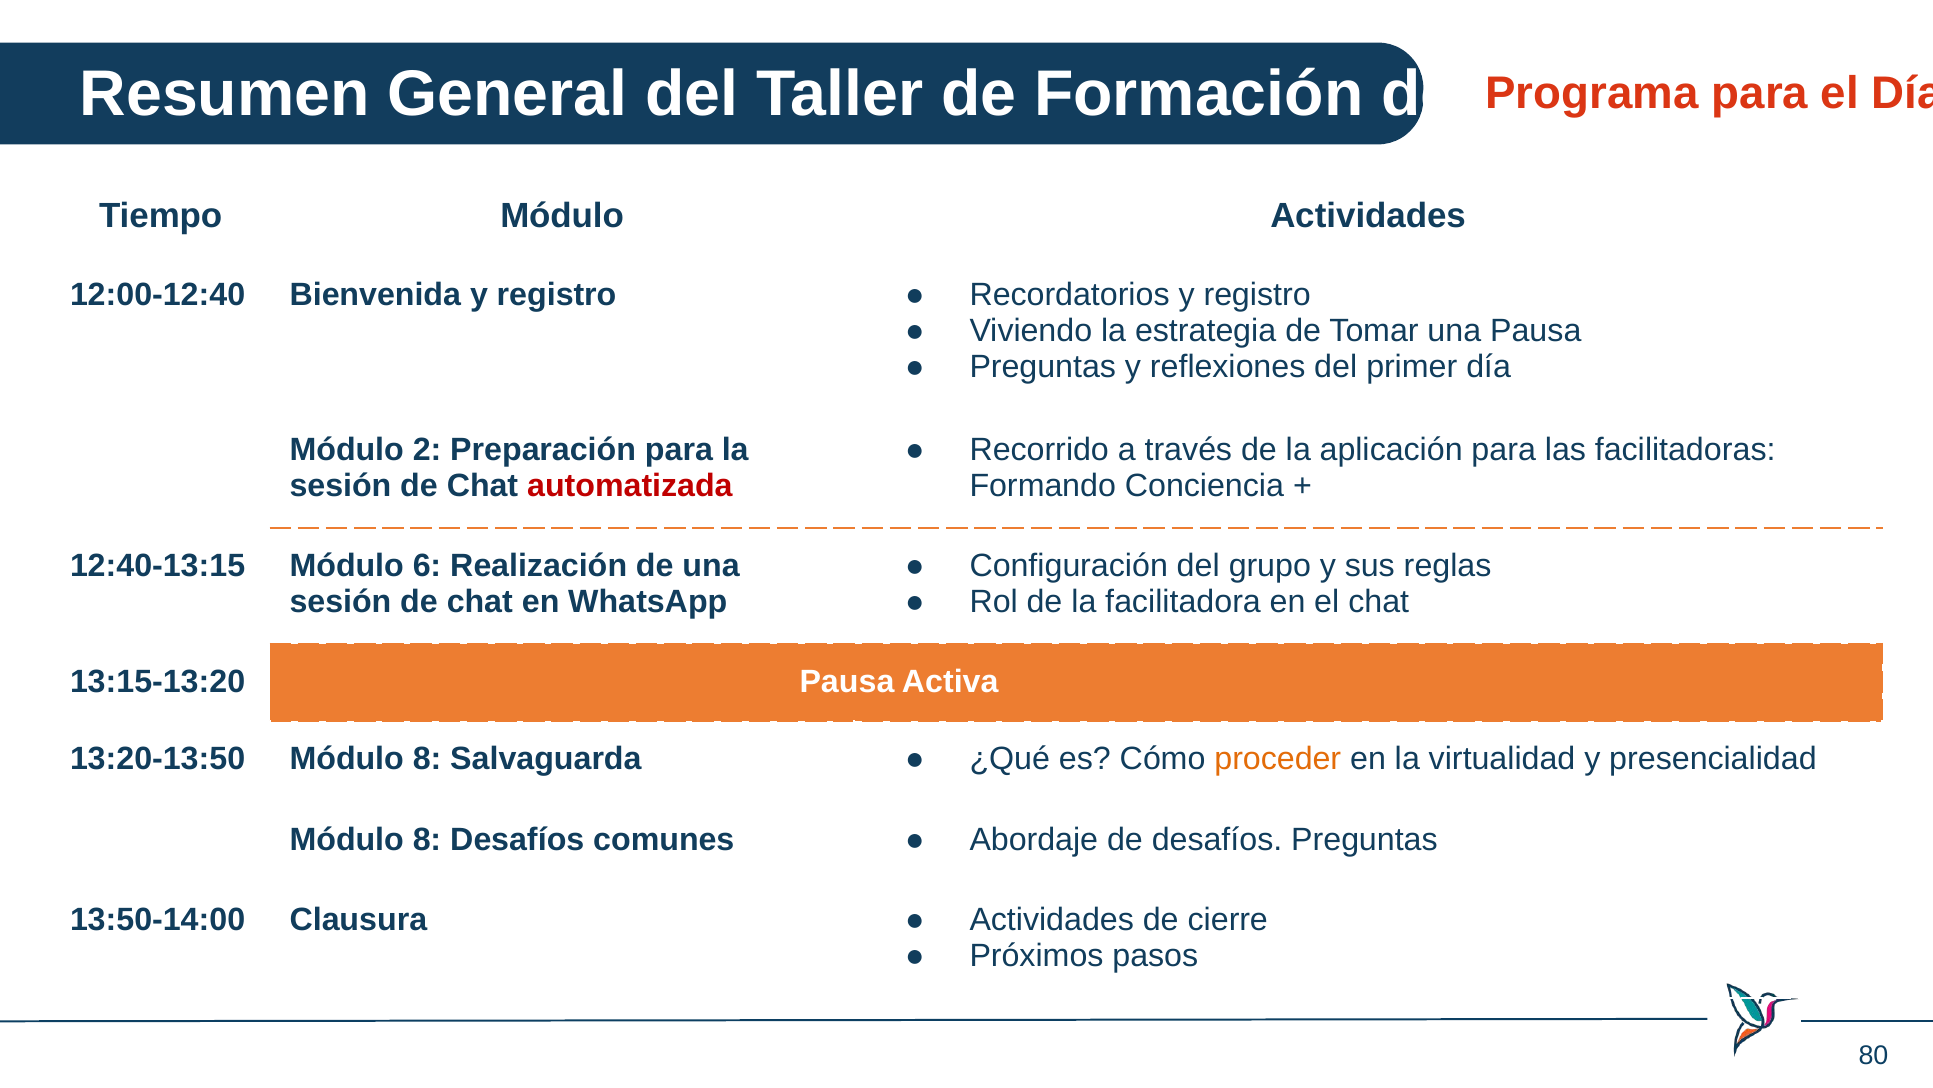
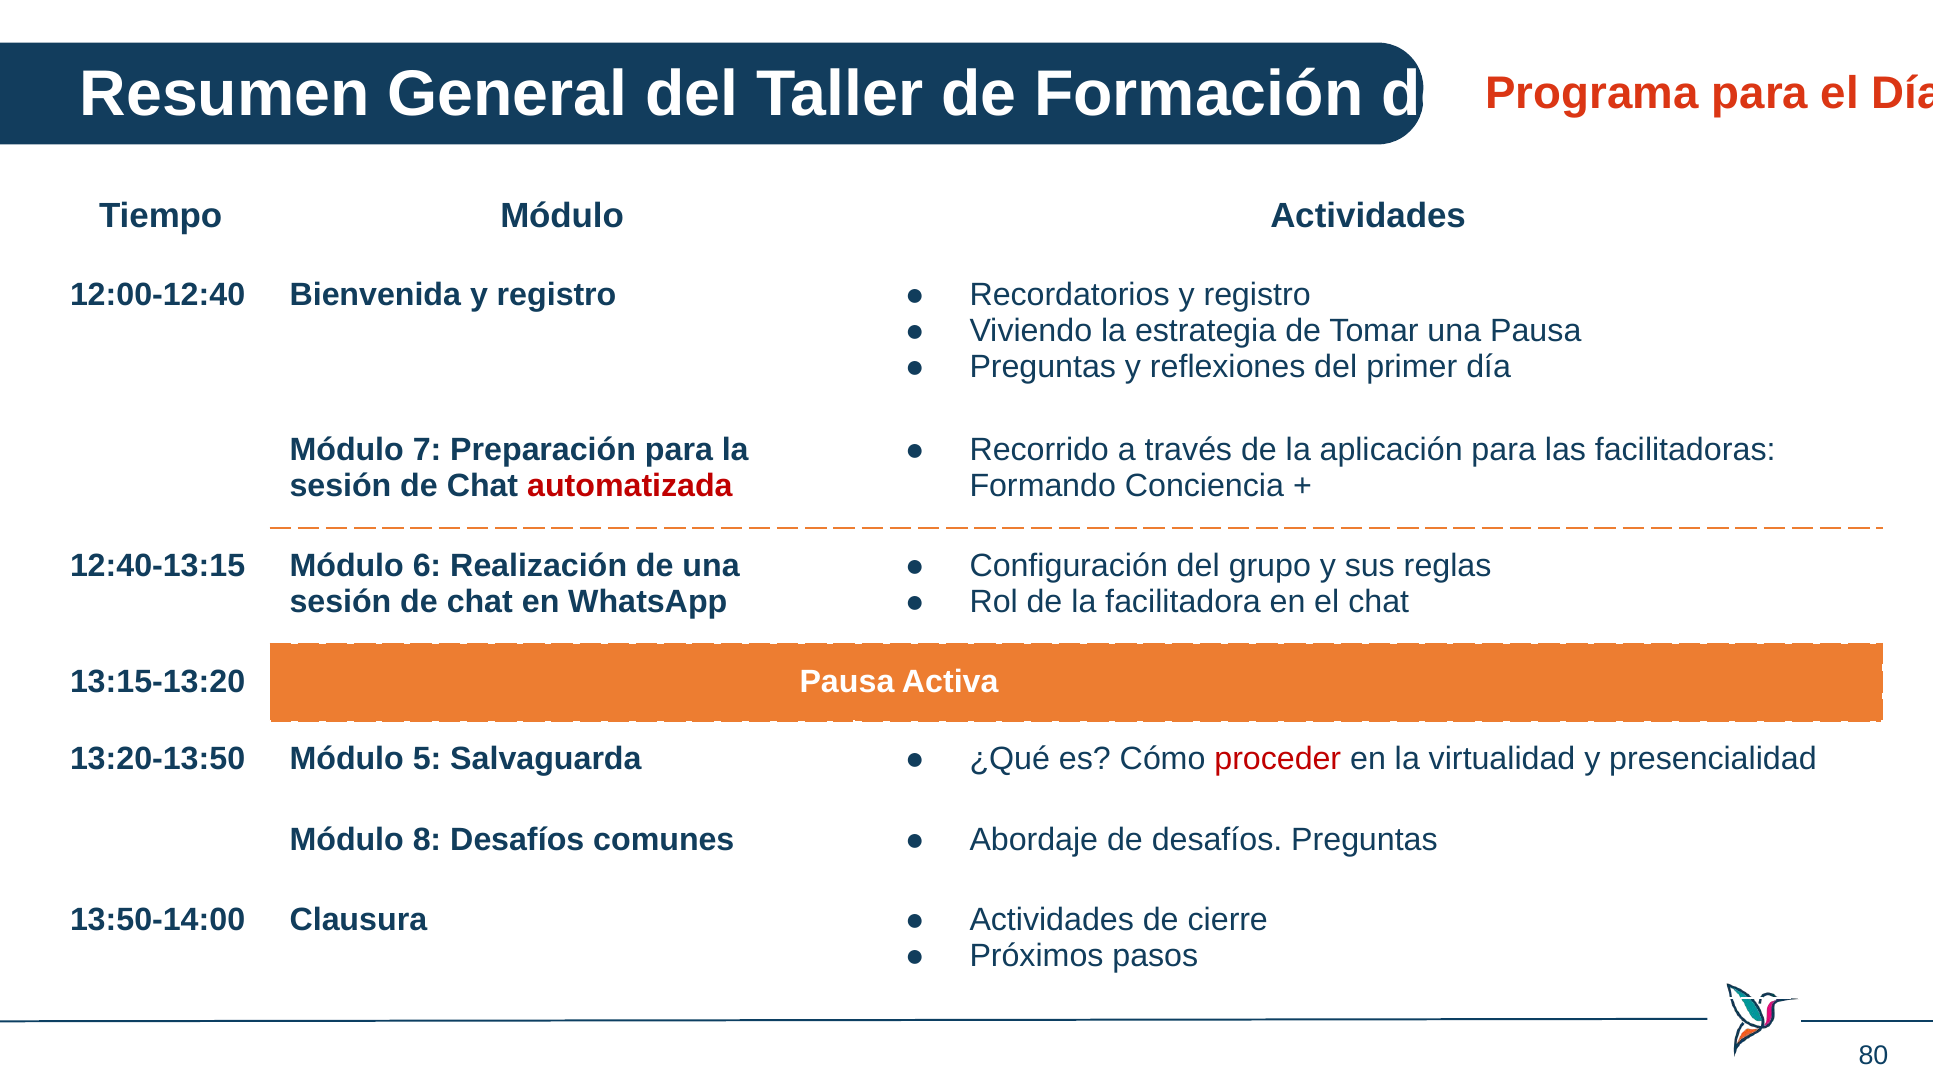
Módulo 2: 2 -> 7 (427, 450)
13:20-13:50 Módulo 8: 8 -> 5 (427, 759)
proceder colour: orange -> red (1278, 759)
